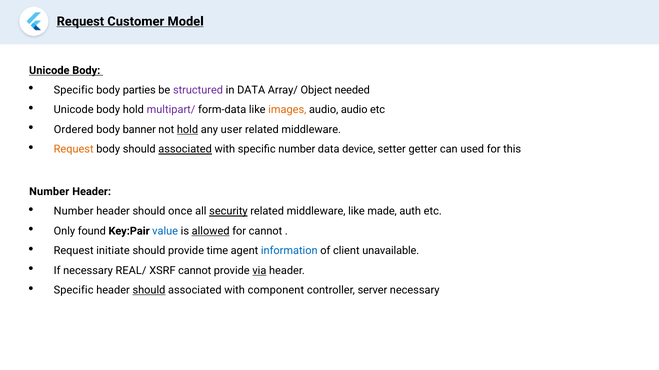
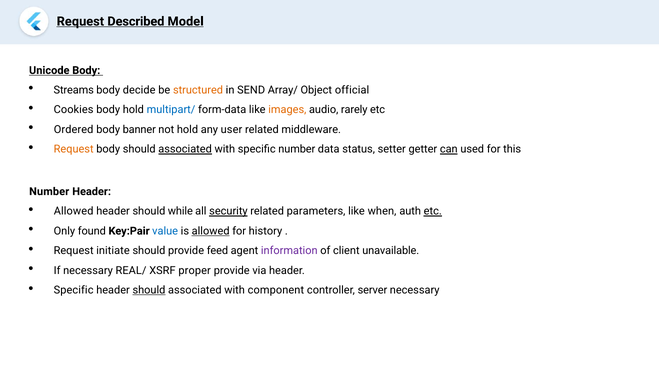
Customer: Customer -> Described (136, 21)
Specific: Specific -> Streams (74, 90)
parties: parties -> decide (139, 90)
structured colour: purple -> orange (198, 90)
in DATA: DATA -> SEND (251, 90)
needed: needed -> official (352, 90)
Unicode: Unicode -> Cookies (74, 110)
multipart/ colour: purple -> blue (171, 110)
audio audio: audio -> rarely (354, 110)
hold underline: present -> none (188, 130)
device: device -> status (359, 150)
can underline: none -> present (449, 150)
Number: Number -> Allowed (74, 212)
once: once -> while (180, 212)
middleware: middleware -> parameters (316, 212)
made: made -> when (382, 212)
etc underline: none -> present (433, 212)
for cannot: cannot -> history (265, 231)
time: time -> feed (217, 251)
information colour: blue -> purple (289, 251)
XSRF cannot: cannot -> proper (195, 271)
via underline: present -> none (259, 271)
